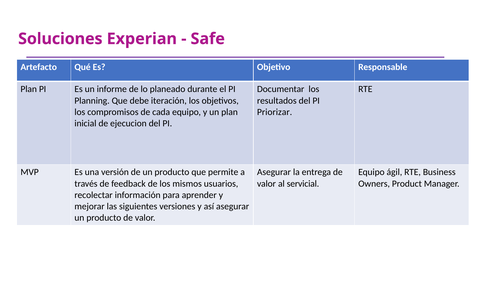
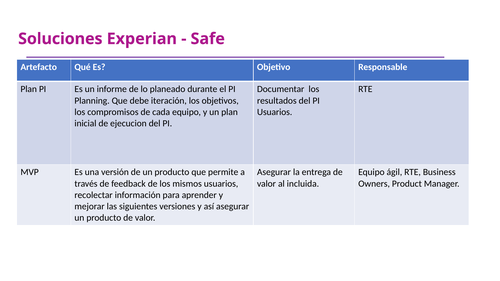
Priorizar: Priorizar -> Usuarios (275, 112)
servicial: servicial -> incluida (303, 184)
